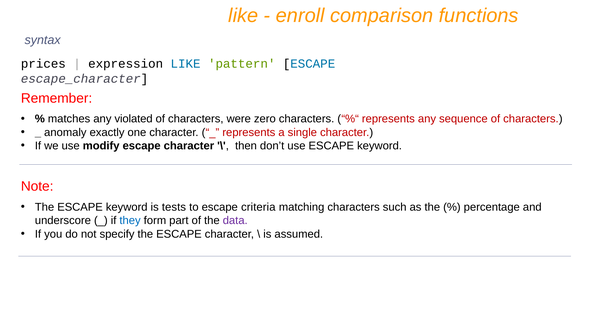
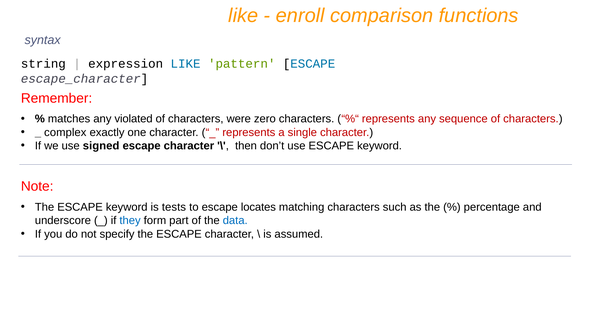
prices: prices -> string (43, 64)
anomaly: anomaly -> complex (65, 133)
modify: modify -> signed (101, 146)
criteria: criteria -> locates (258, 207)
data colour: purple -> blue (235, 221)
